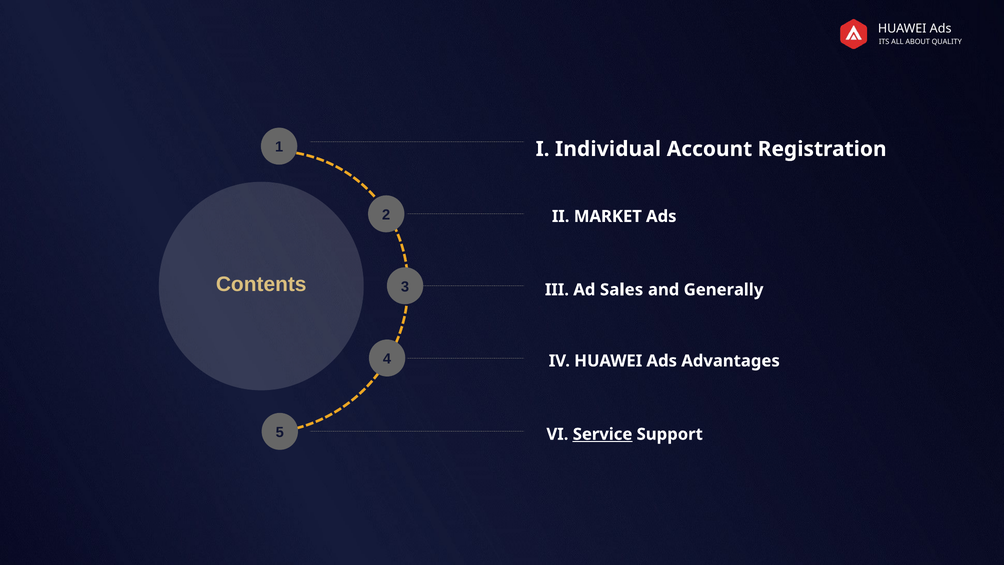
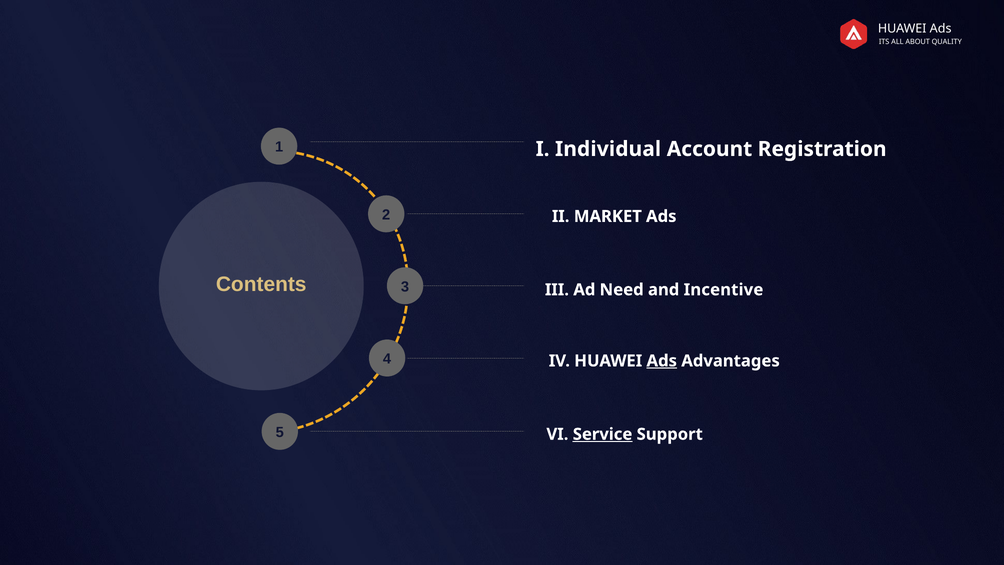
Sales: Sales -> Need (622, 290)
Generally: Generally -> Incentive (723, 290)
Ads underline: none -> present (662, 361)
